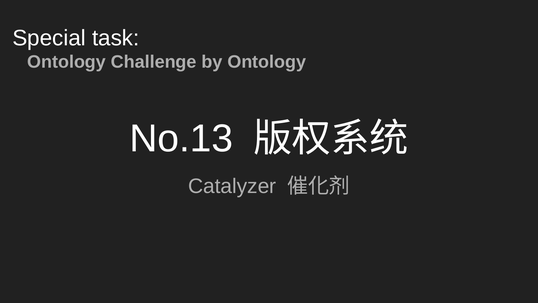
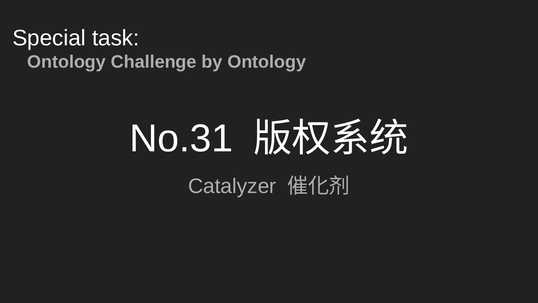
No.13: No.13 -> No.31 (181, 139)
